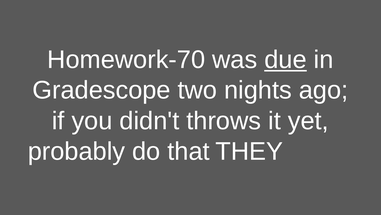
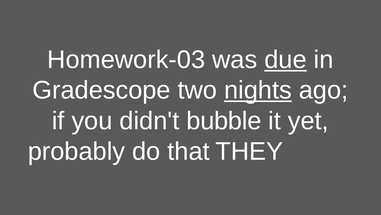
Homework-70: Homework-70 -> Homework-03 (126, 60)
nights underline: none -> present (258, 90)
throws: throws -> bubble (224, 120)
